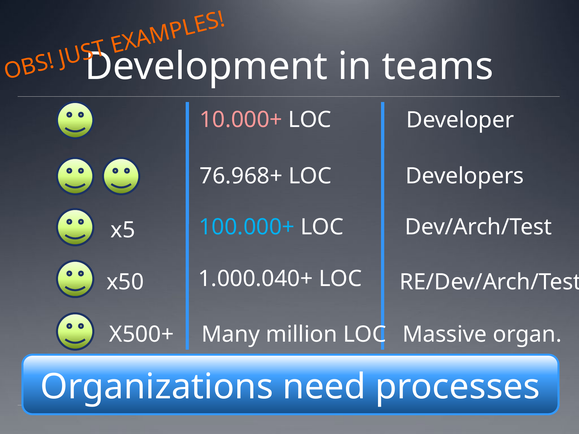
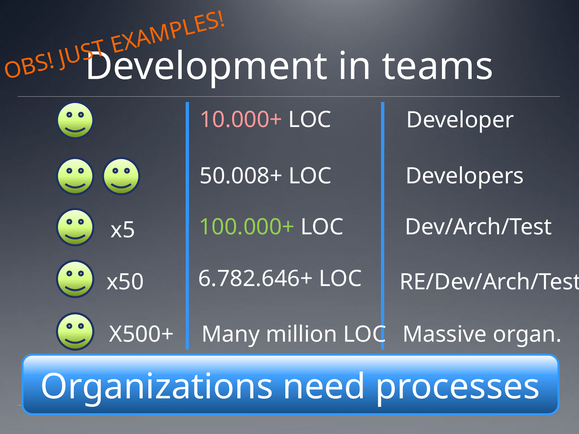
76.968+: 76.968+ -> 50.008+ (241, 176)
100.000+ colour: light blue -> light green (247, 227)
1.000.040+: 1.000.040+ -> 6.782.646+ (256, 279)
